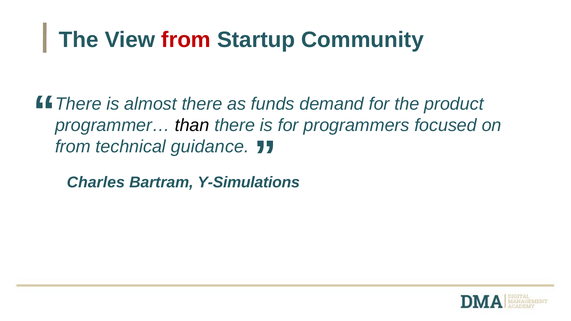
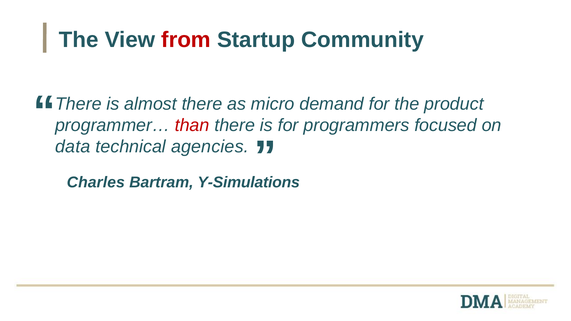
funds: funds -> micro (273, 104)
than colour: black -> red (192, 125)
from: from -> data (73, 147)
guidance: guidance -> agencies (210, 147)
